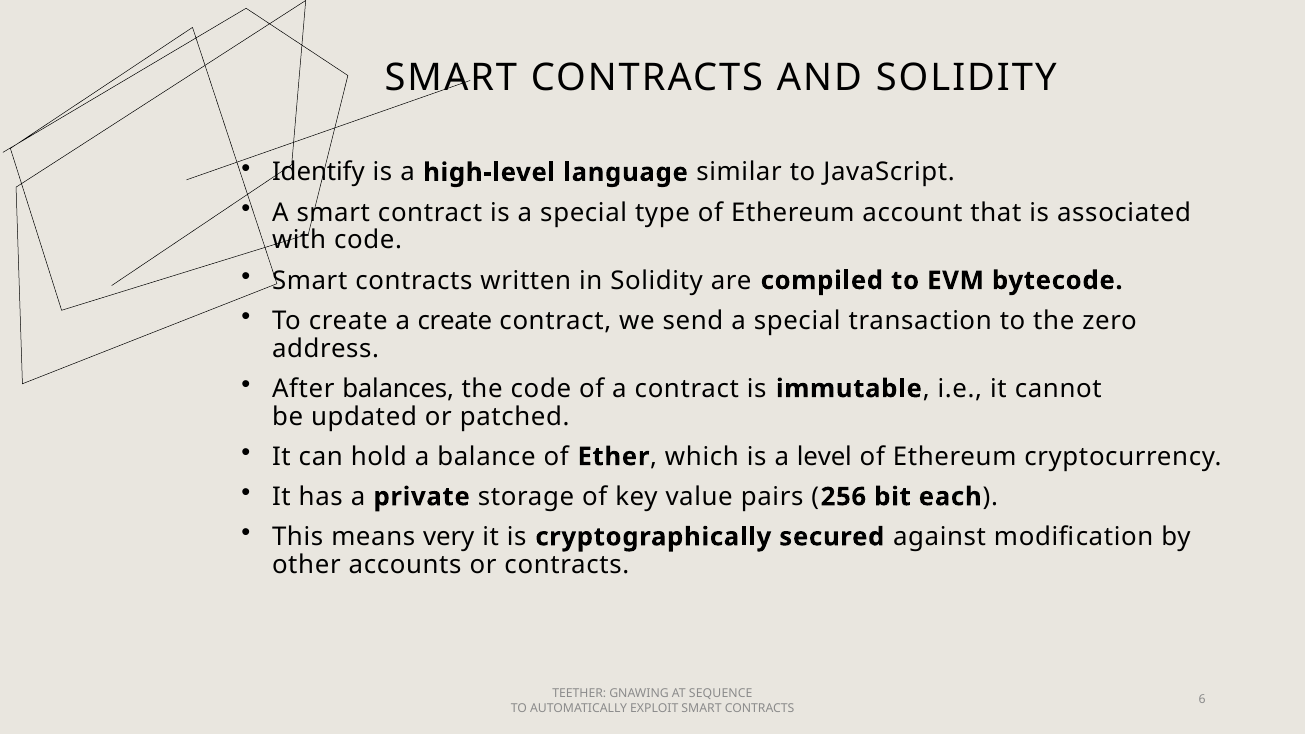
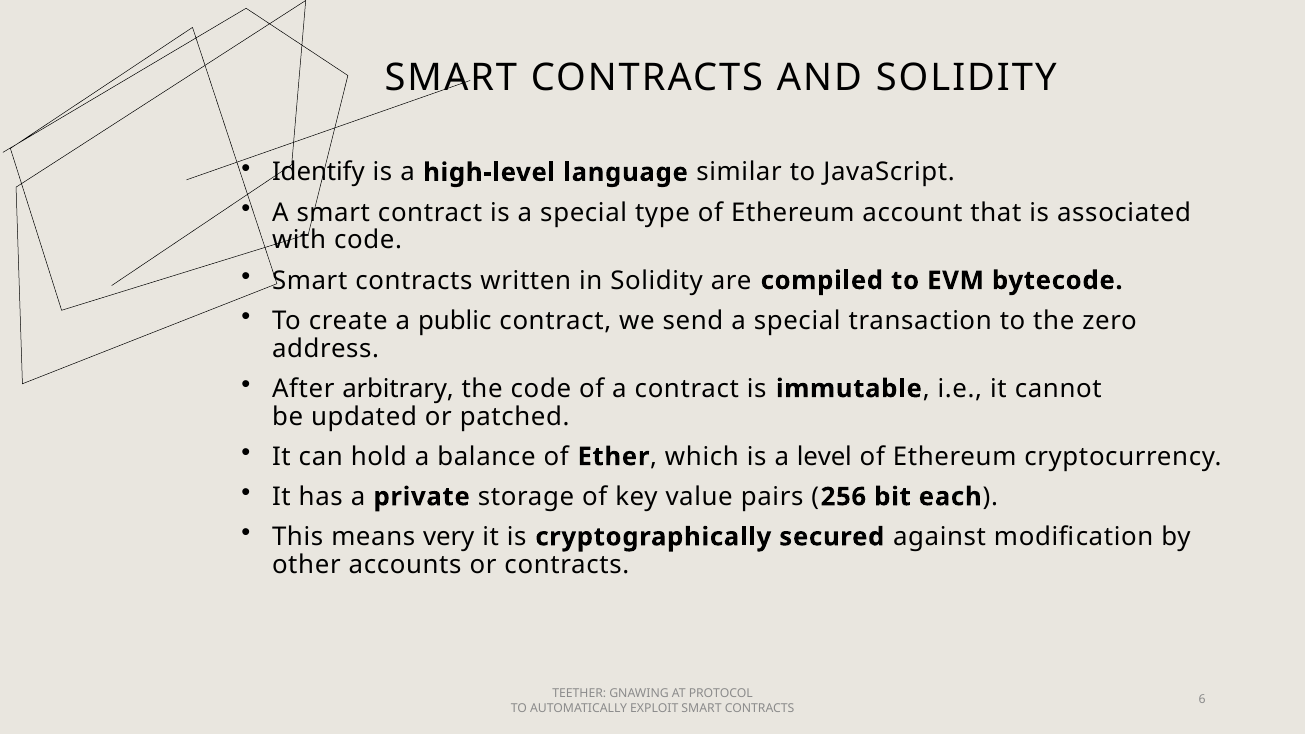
a create: create -> public (455, 321)
balances: balances -> arbitrary (398, 389)
SEQUENCE: SEQUENCE -> PROTOCOL (721, 693)
